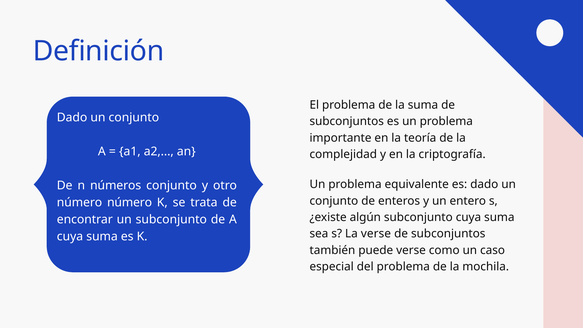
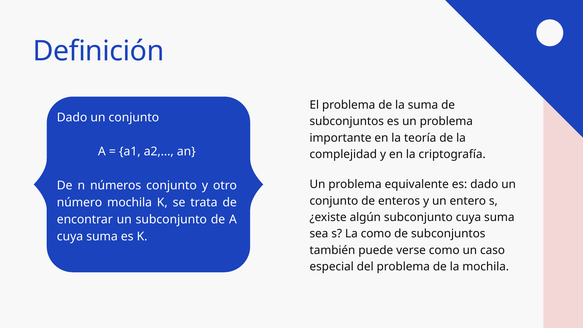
número número: número -> mochila (130, 203)
La verse: verse -> como (376, 234)
